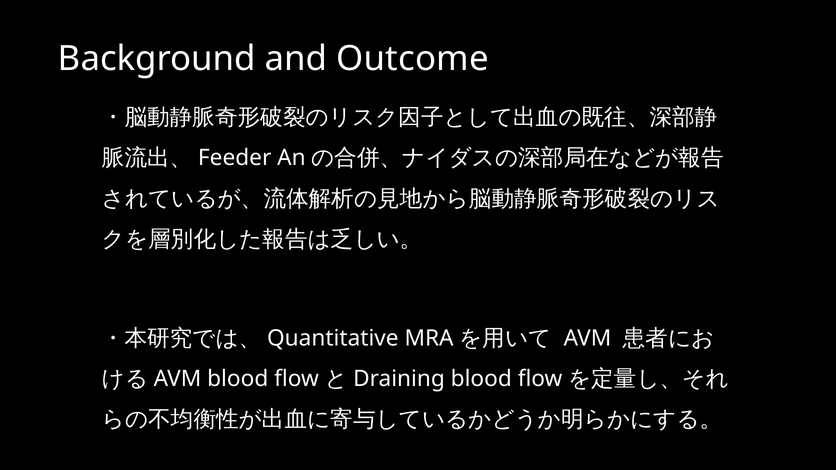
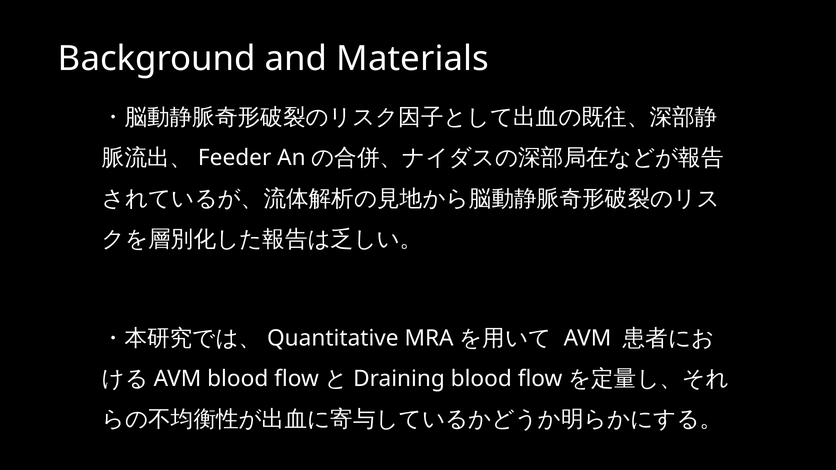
Outcome: Outcome -> Materials (413, 59)
